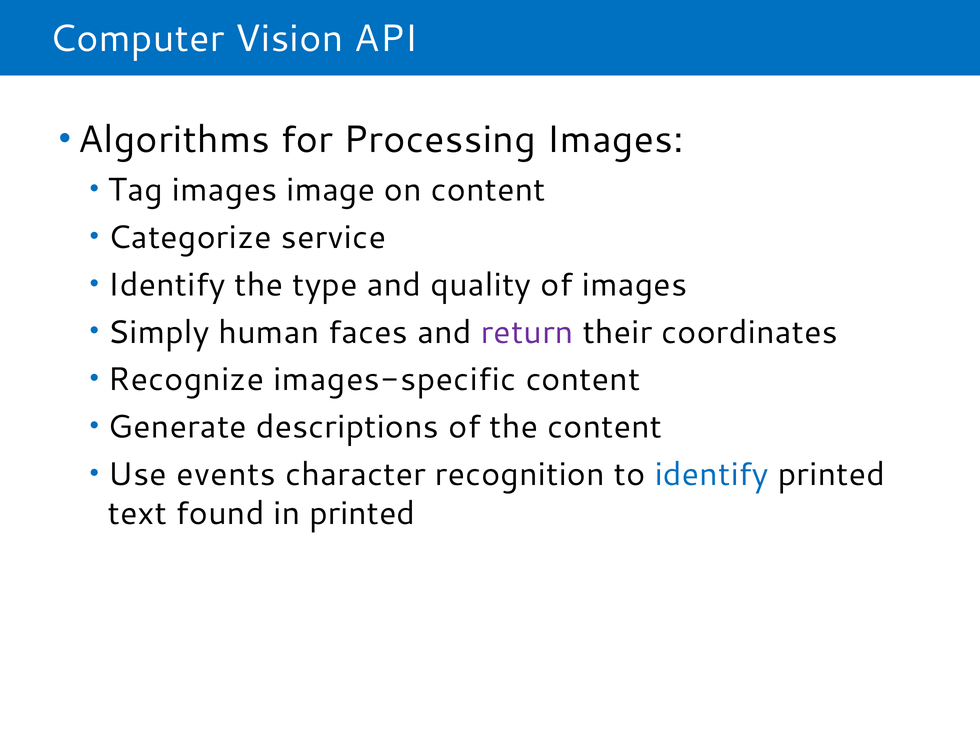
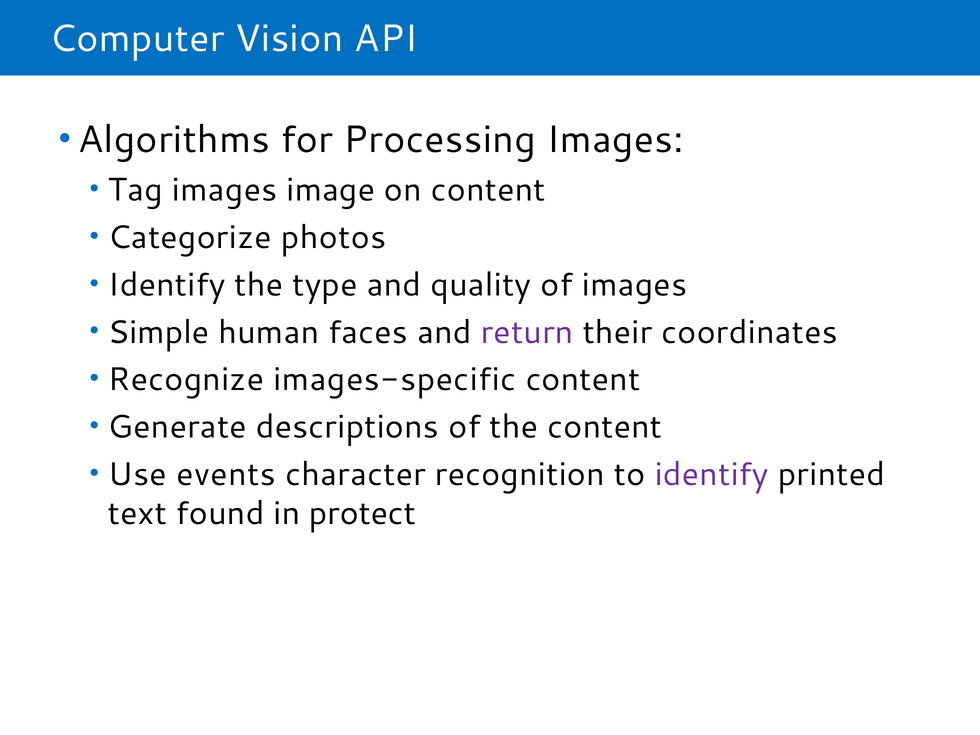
service: service -> photos (334, 237)
Simply: Simply -> Simple (159, 332)
identify colour: blue -> purple (712, 474)
in printed: printed -> protect (362, 514)
